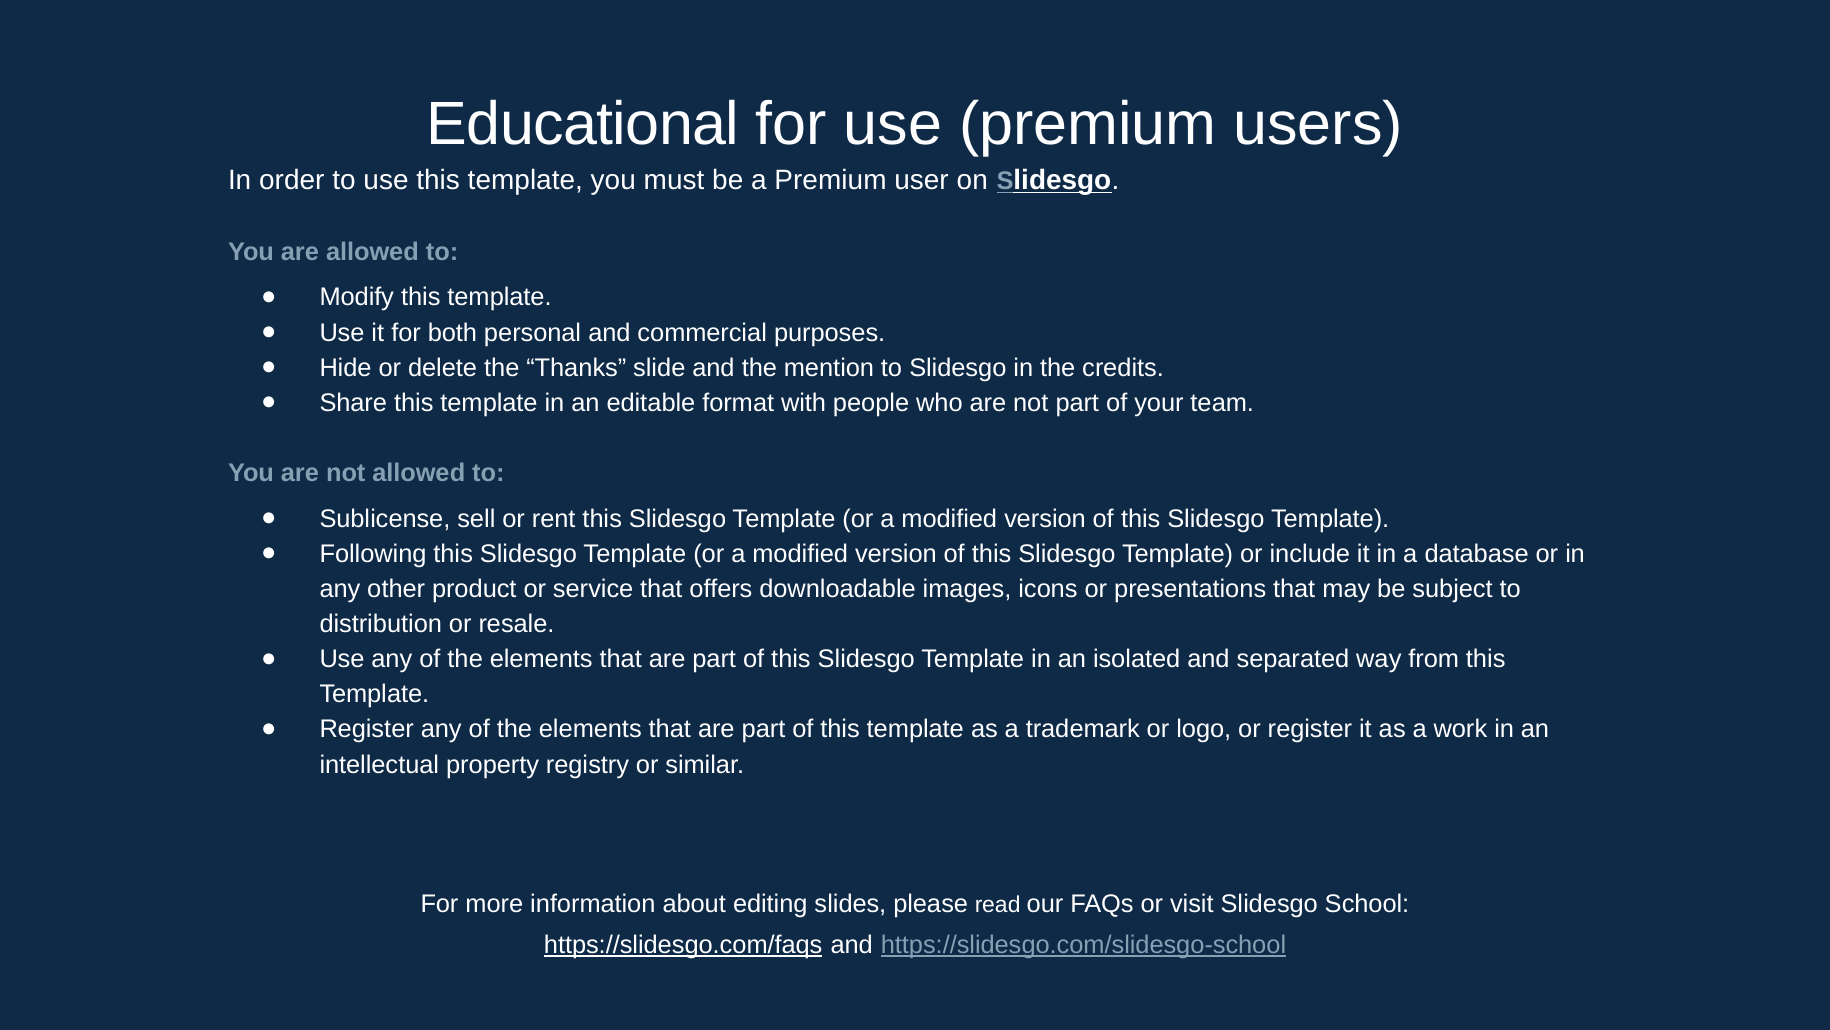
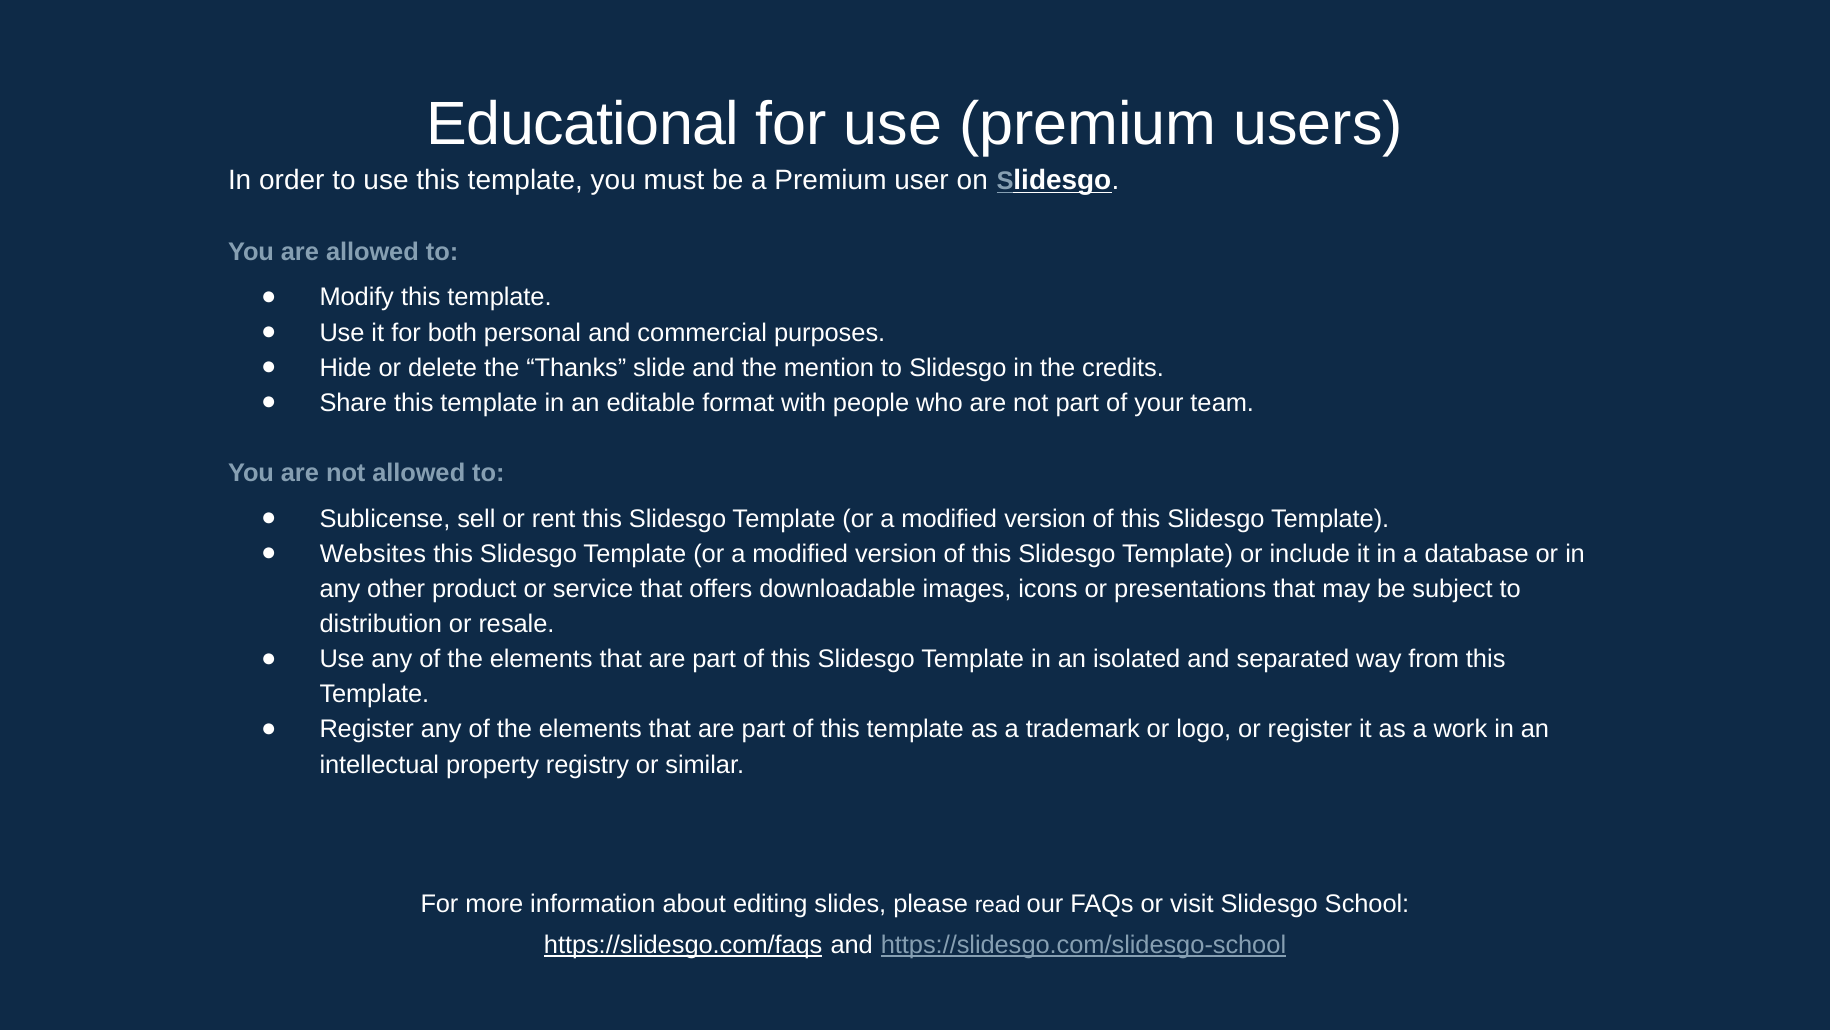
Following: Following -> Websites (373, 554)
